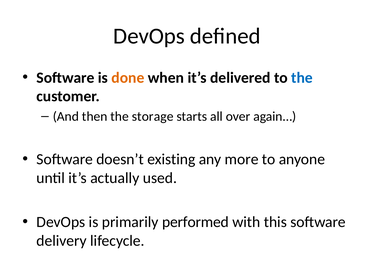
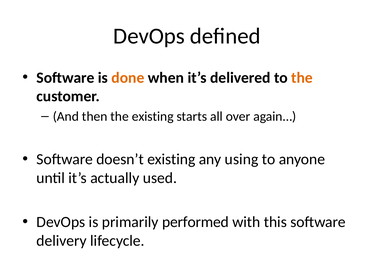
the colour: blue -> orange (302, 78)
the storage: storage -> existing (153, 117)
more: more -> using (242, 160)
